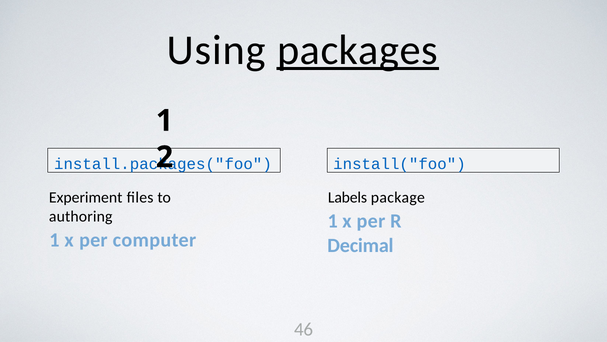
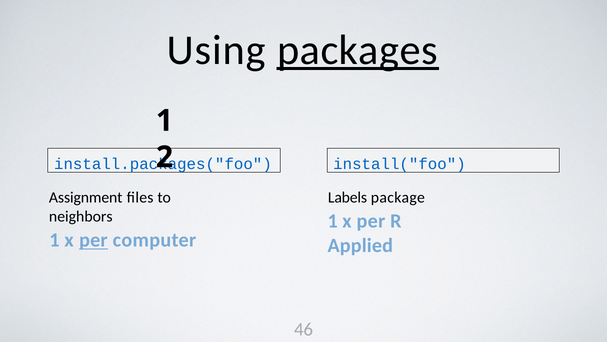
Experiment: Experiment -> Assignment (86, 197)
authoring: authoring -> neighbors (81, 216)
per underline: none -> present (93, 240)
Decimal: Decimal -> Applied (360, 245)
